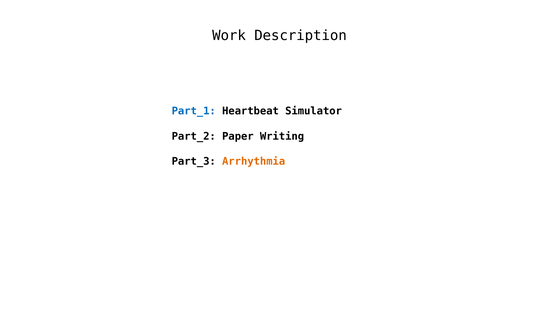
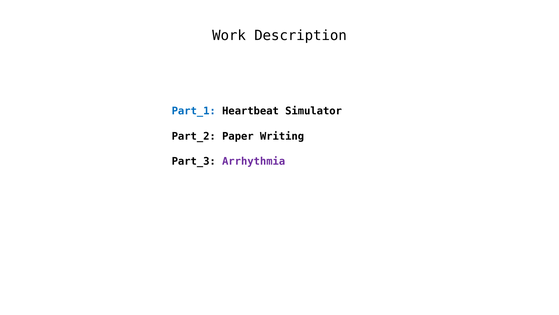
Arrhythmia colour: orange -> purple (254, 161)
